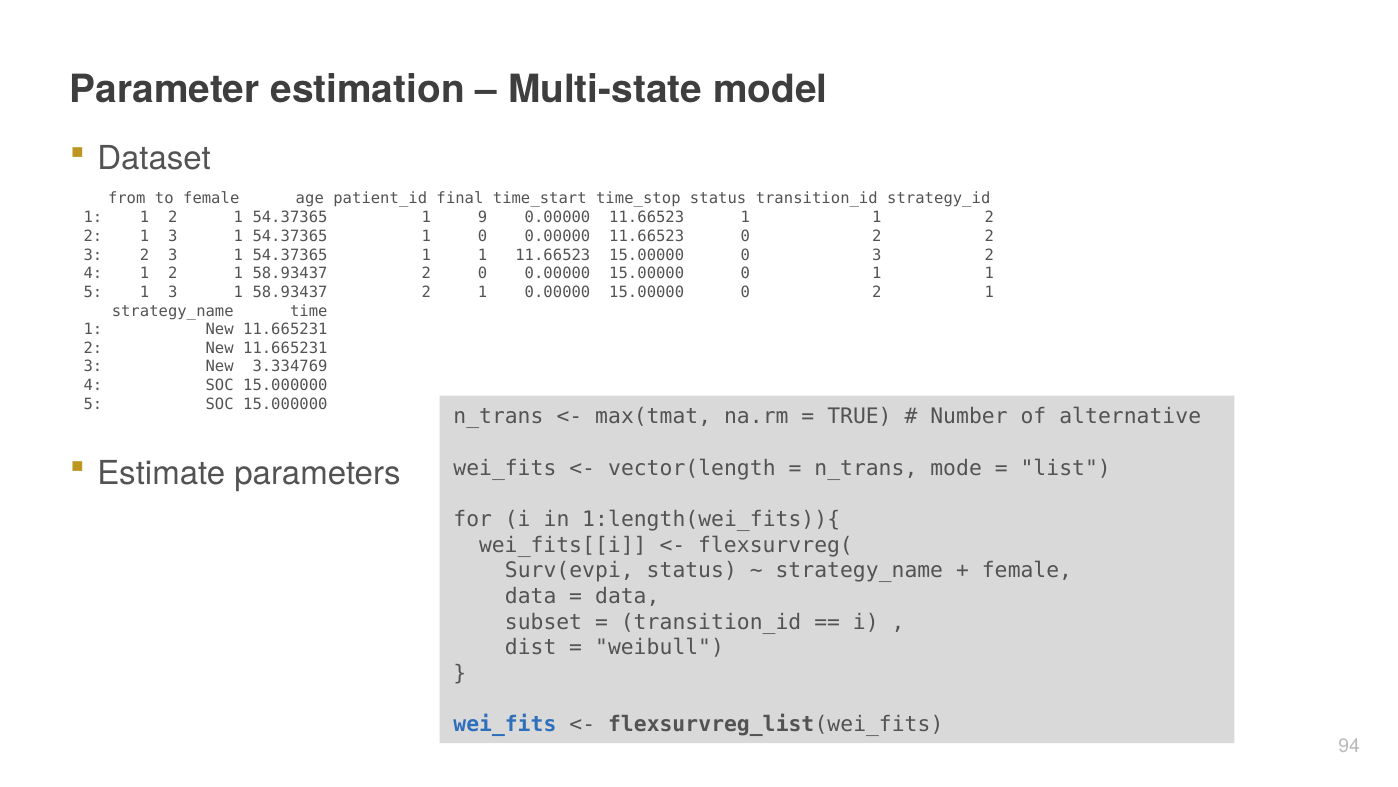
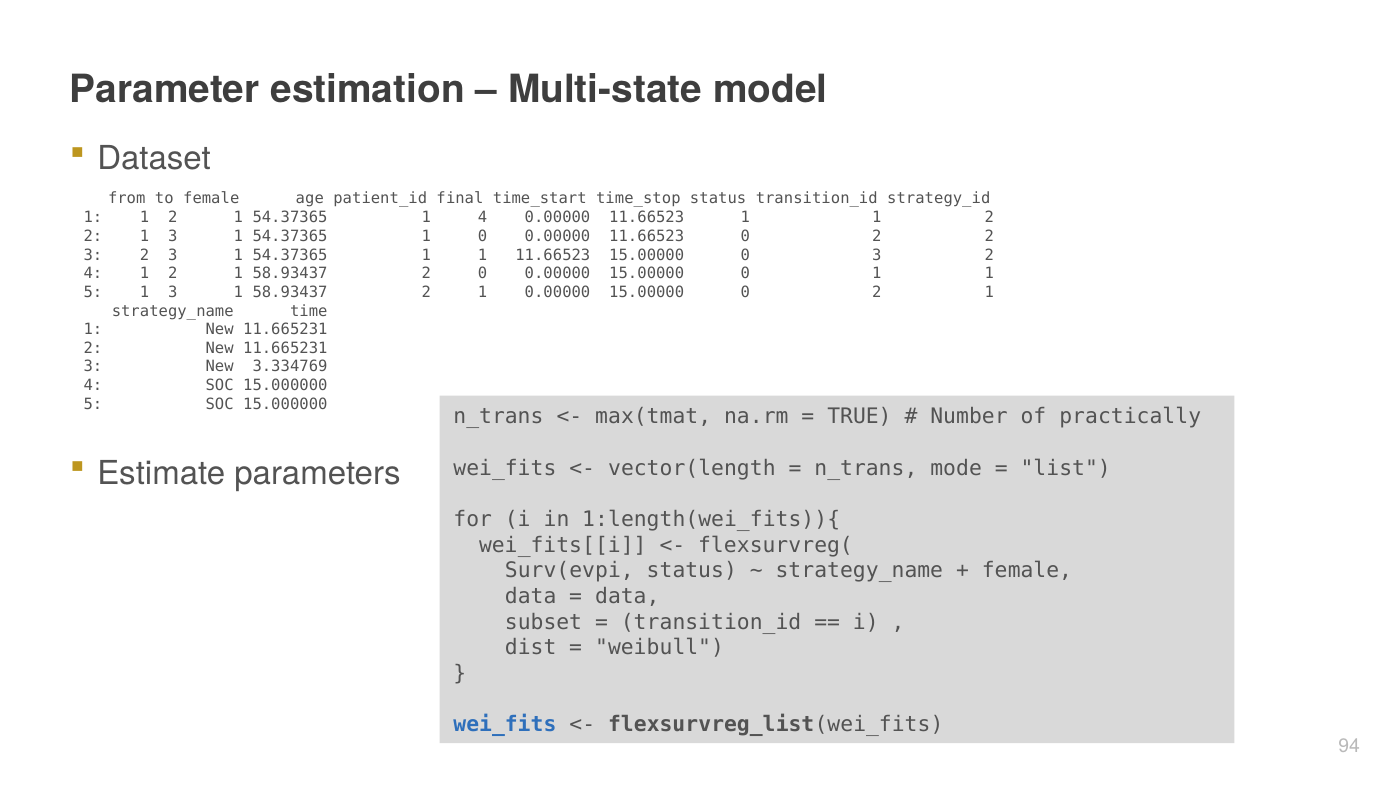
1 9: 9 -> 4 (482, 218)
alternative: alternative -> practically (1130, 417)
